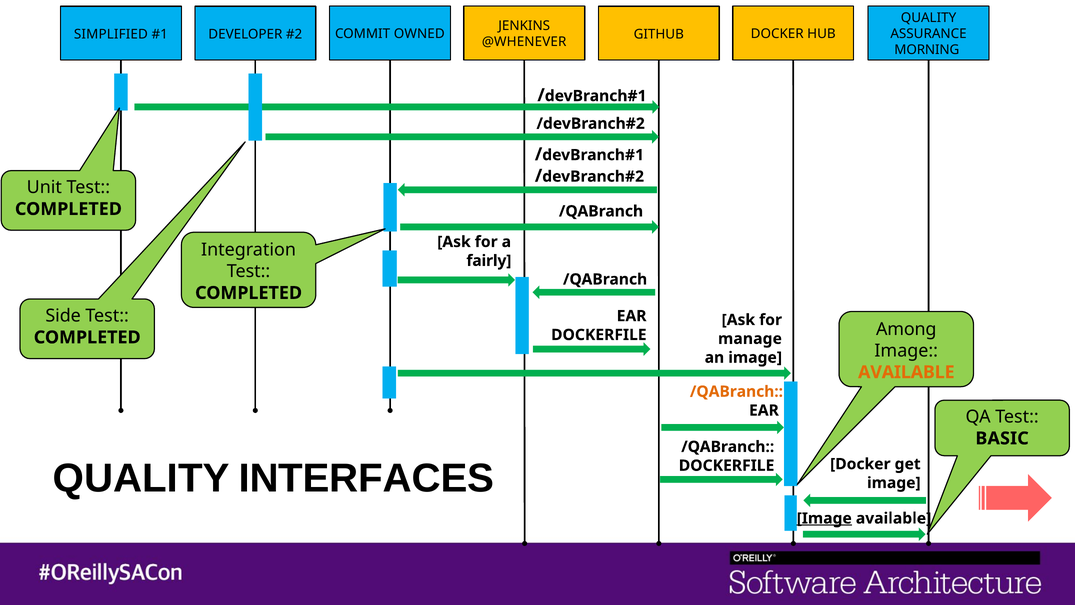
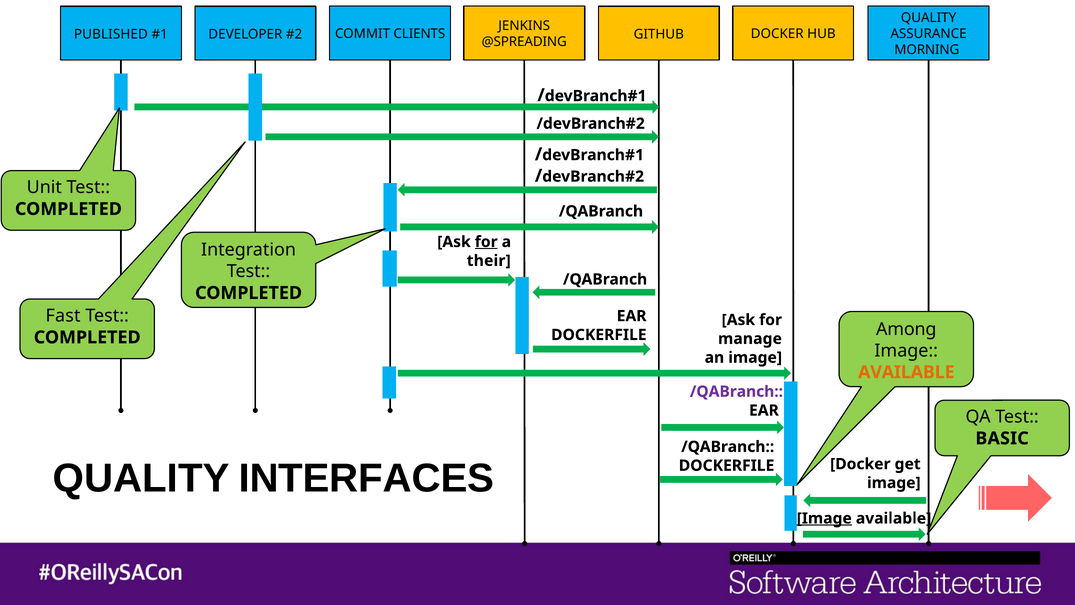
SIMPLIFIED: SIMPLIFIED -> PUBLISHED (111, 34)
OWNED: OWNED -> CLIENTS (419, 34)
@WHENEVER: @WHENEVER -> @SPREADING (524, 42)
for underline: none -> present (486, 242)
fairly: fairly -> their (489, 261)
Side: Side -> Fast (63, 316)
/QABranch colour: orange -> purple (736, 391)
